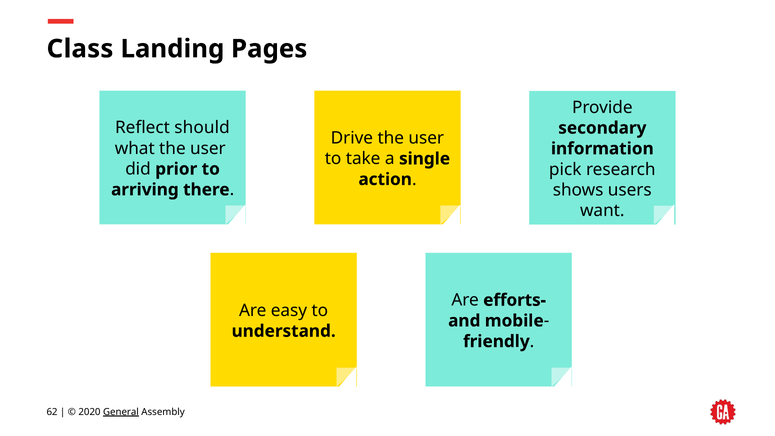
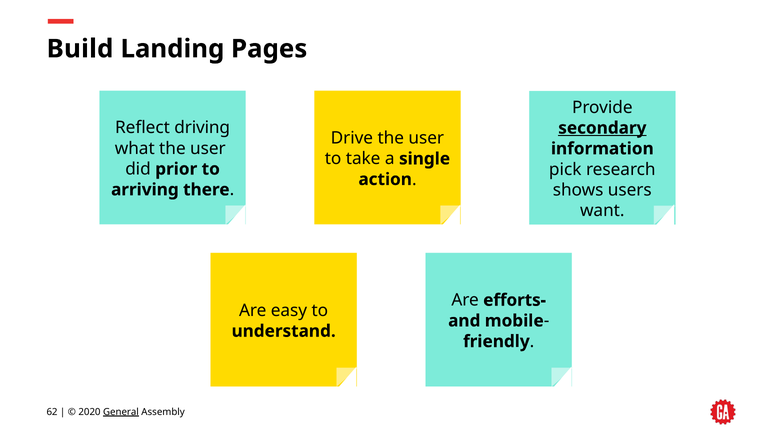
Class: Class -> Build (80, 49)
should: should -> driving (202, 128)
secondary underline: none -> present (602, 128)
